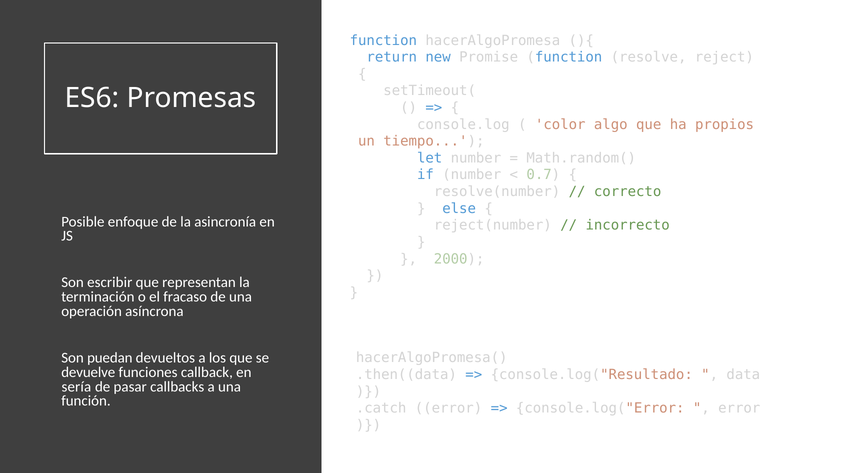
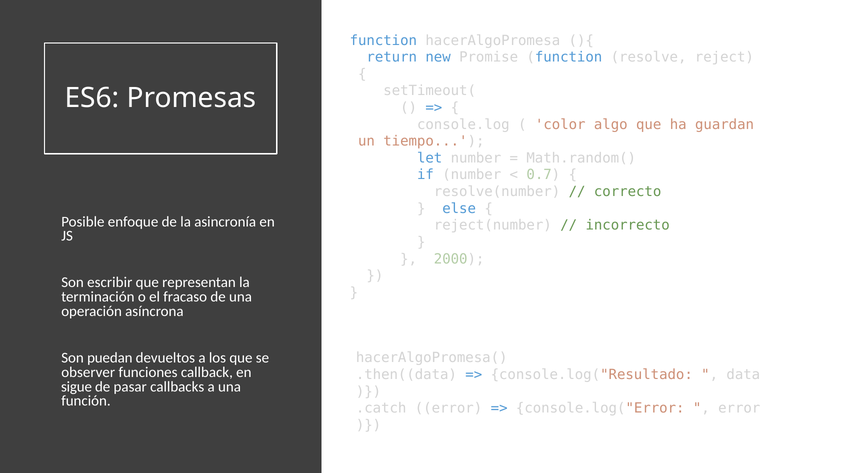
propios: propios -> guardan (725, 125)
devuelve: devuelve -> observer (88, 373)
sería: sería -> sigue (76, 387)
